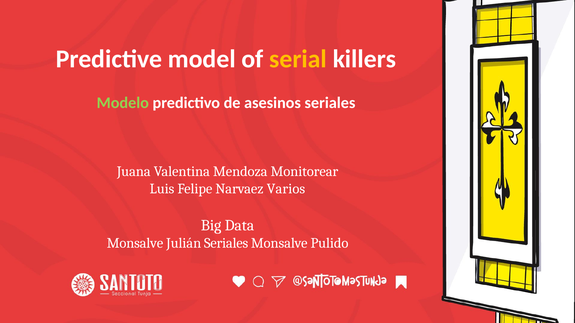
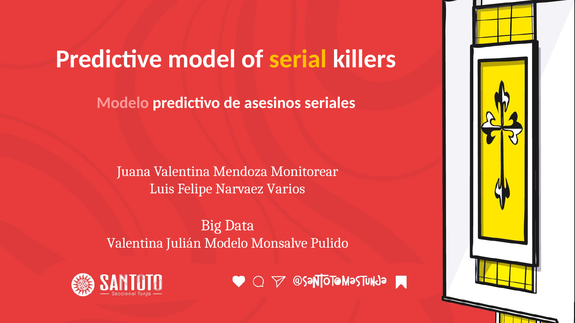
Modelo colour: light green -> pink (123, 103)
Monsalve: Monsalve -> Valentina (135, 244)
Julián Seriales: Seriales -> Modelo (226, 244)
